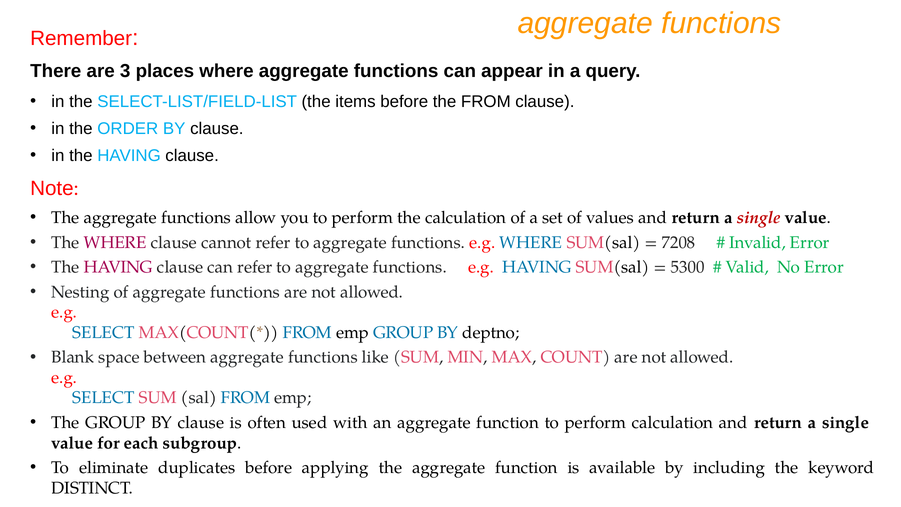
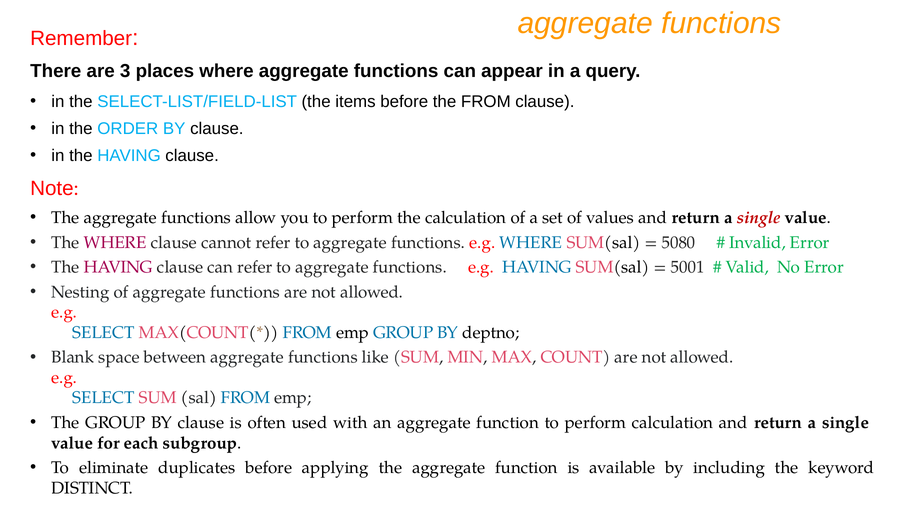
7208: 7208 -> 5080 (679, 242)
5300: 5300 -> 5001 (688, 267)
